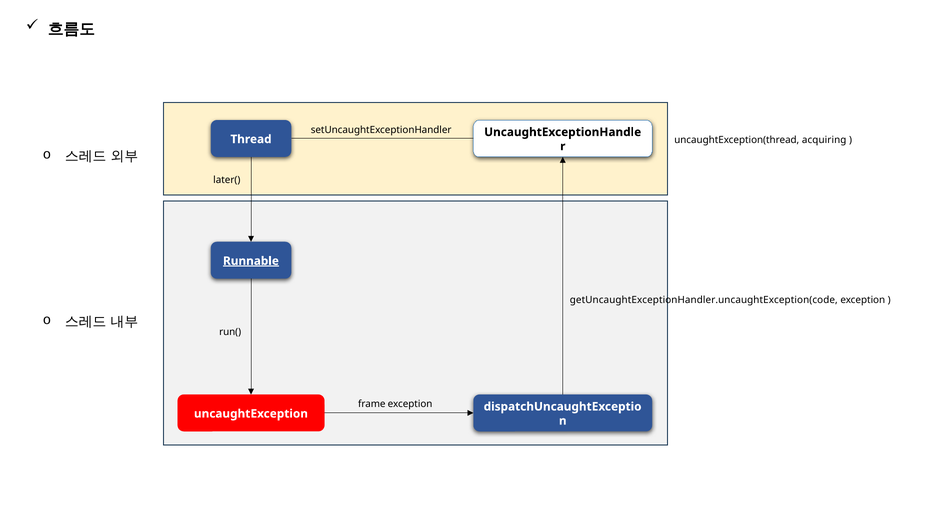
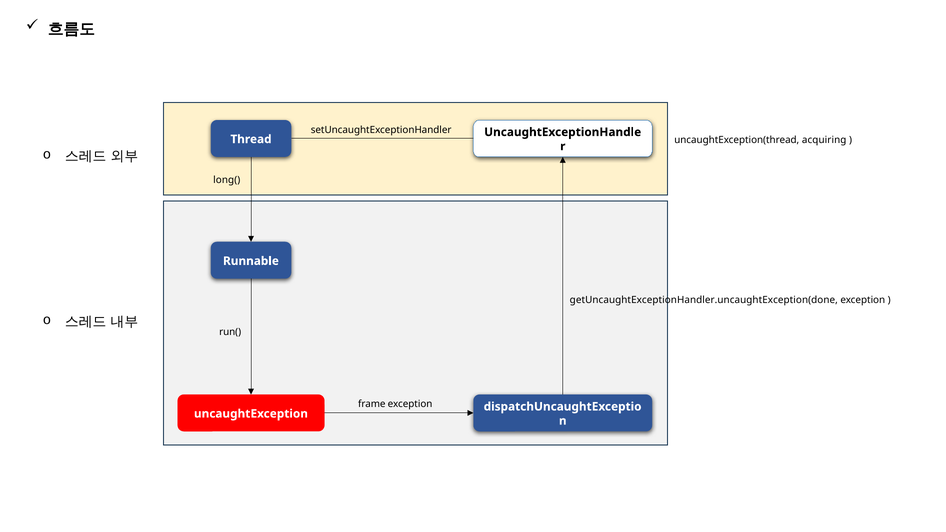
later(: later( -> long( (227, 180)
Runnable underline: present -> none (251, 261)
getUncaughtExceptionHandler.uncaughtException(code: getUncaughtExceptionHandler.uncaughtException(code -> getUncaughtExceptionHandler.uncaughtException(done (704, 300)
